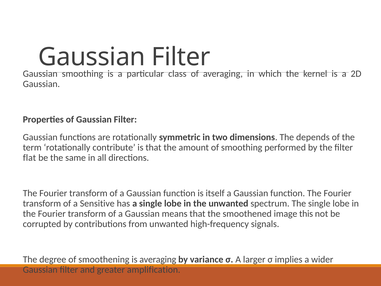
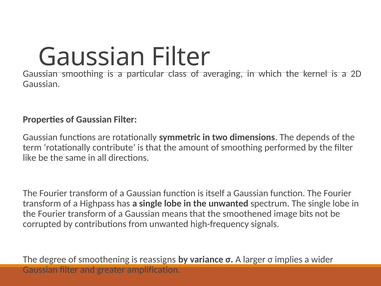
flat: flat -> like (30, 158)
Sensitive: Sensitive -> Highpass (97, 203)
this: this -> bits (306, 214)
is averaging: averaging -> reassigns (158, 259)
